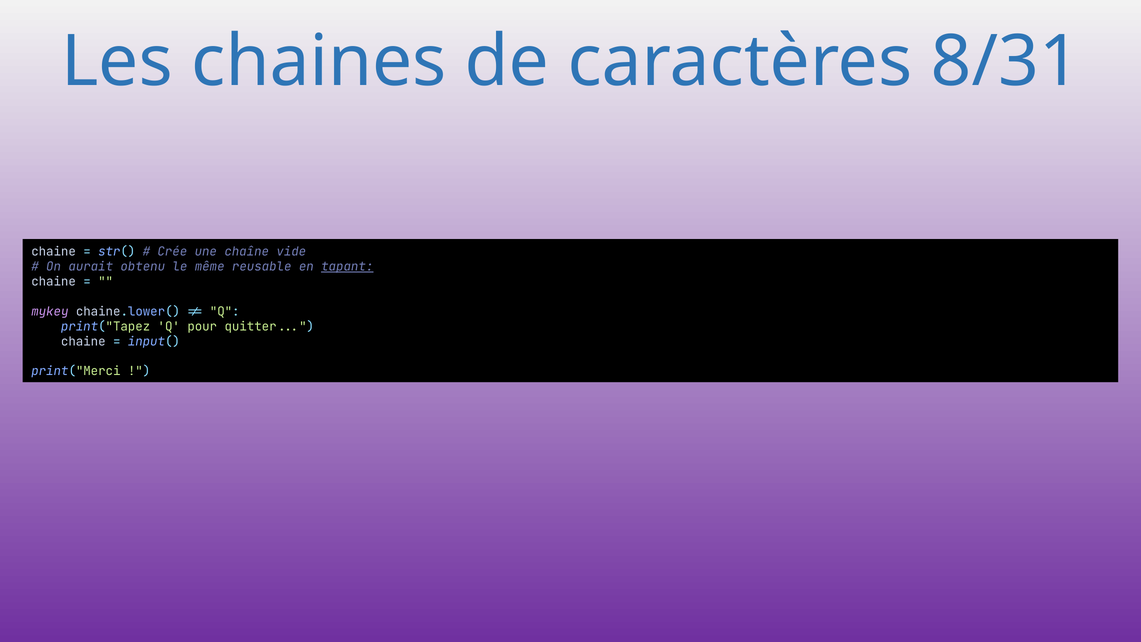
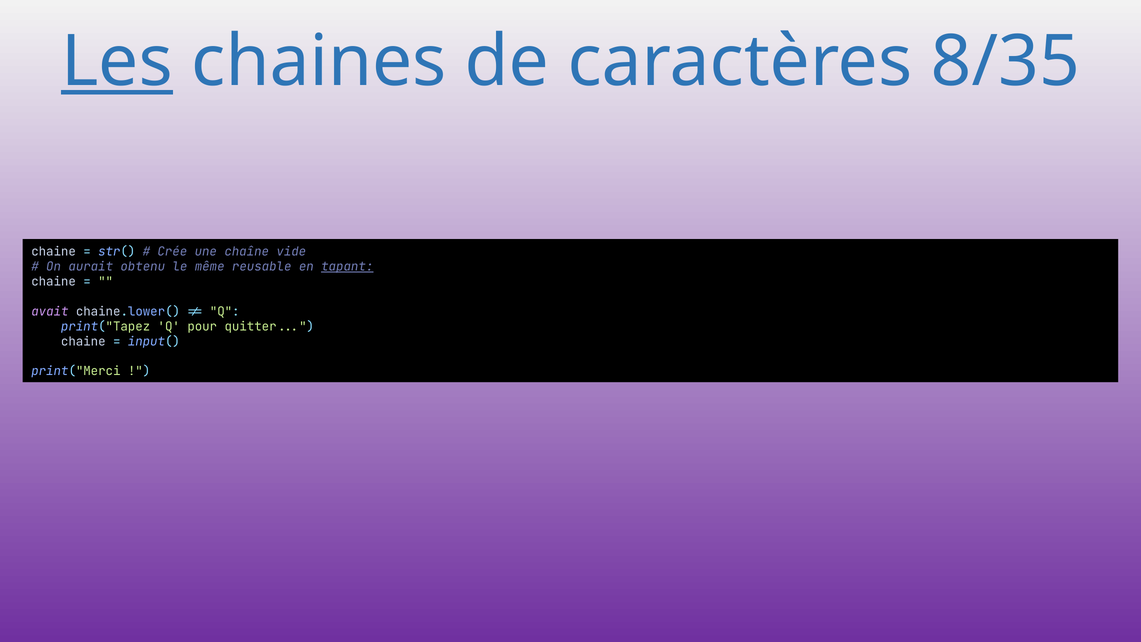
Les underline: none -> present (117, 62)
8/31: 8/31 -> 8/35 (1005, 62)
mykey: mykey -> avait (50, 311)
